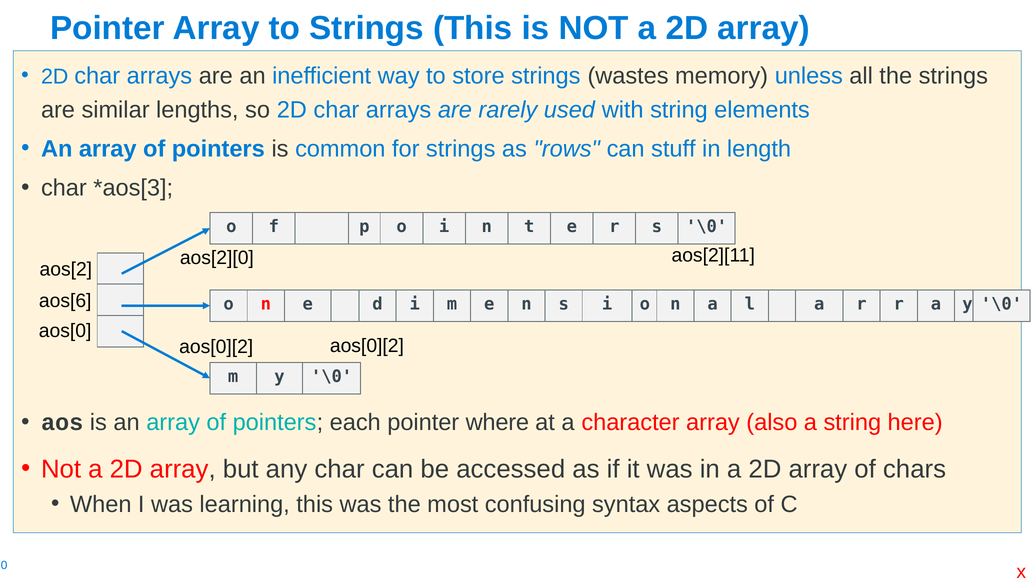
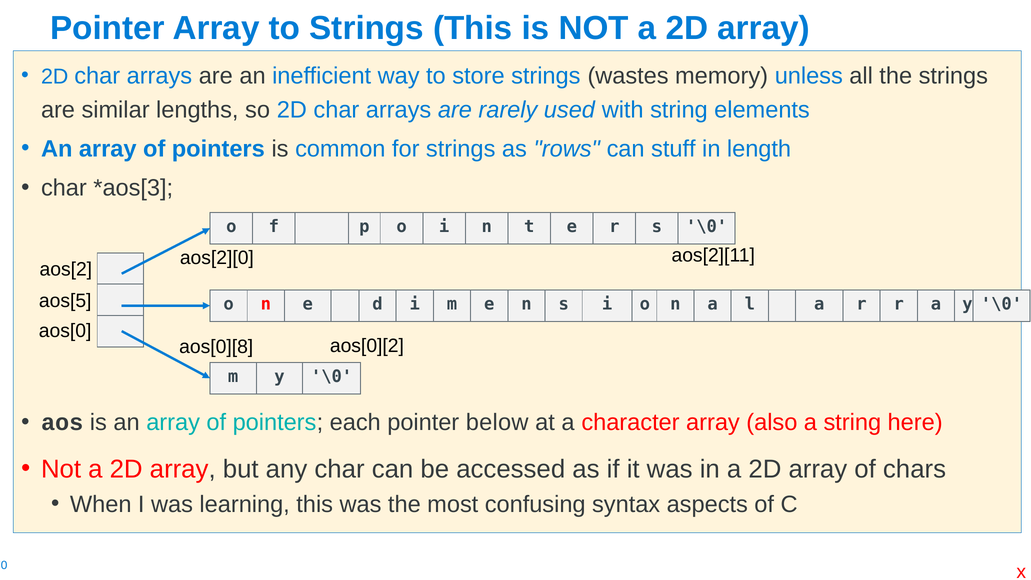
aos[6: aos[6 -> aos[5 (65, 301)
aos[0][2: aos[0][2 -> aos[0][8 (216, 347)
where: where -> below (497, 423)
